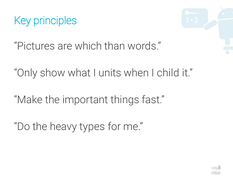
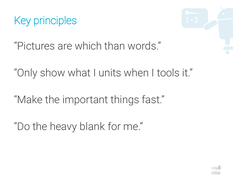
child: child -> tools (168, 73)
types: types -> blank (92, 127)
